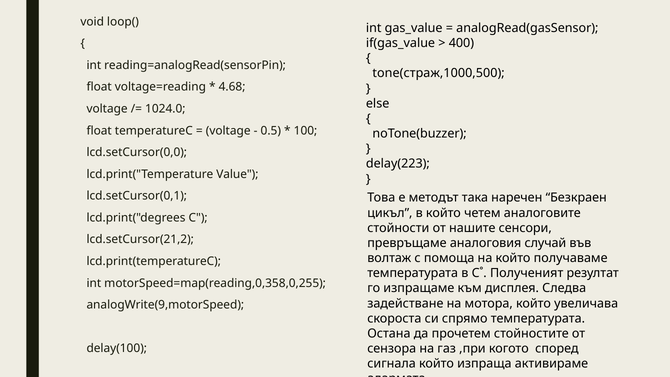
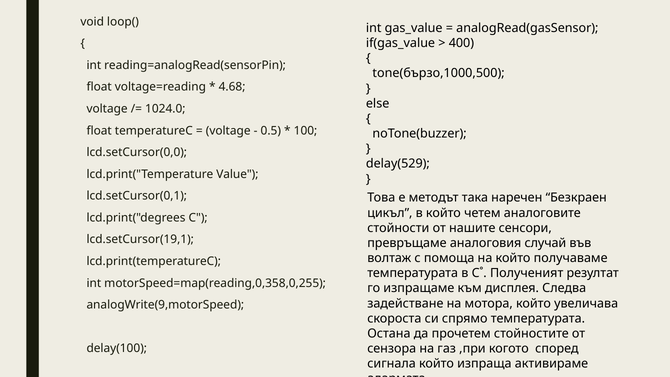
tone(страж,1000,500: tone(страж,1000,500 -> tone(бързо,1000,500 (439, 73)
delay(223: delay(223 -> delay(529 (398, 164)
lcd.setCursor(21,2: lcd.setCursor(21,2 -> lcd.setCursor(19,1 (140, 239)
